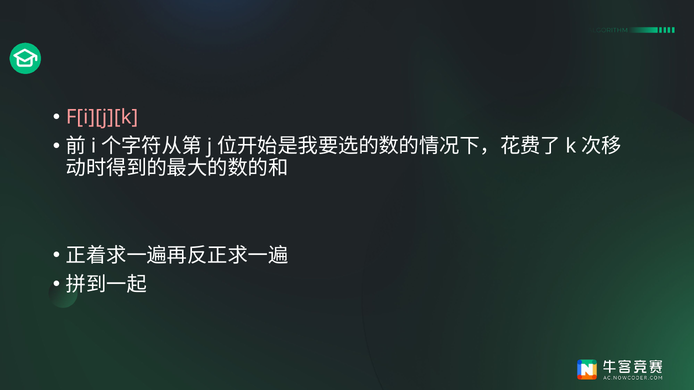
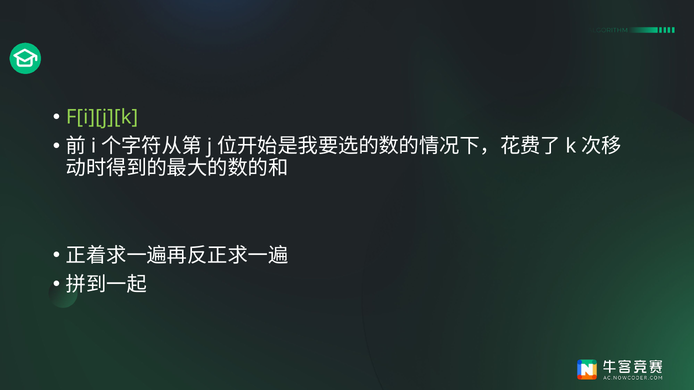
F[i][j][k colour: pink -> light green (102, 117)
